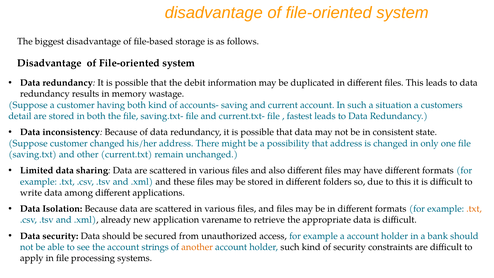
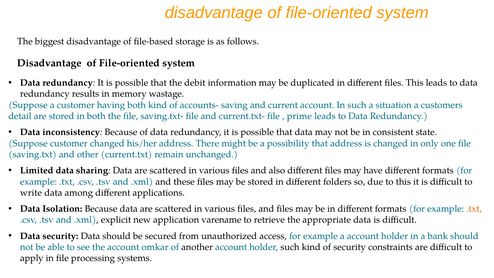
fastest: fastest -> prime (299, 116)
already: already -> explicit (116, 220)
strings: strings -> omkar (155, 247)
another colour: orange -> black (197, 247)
